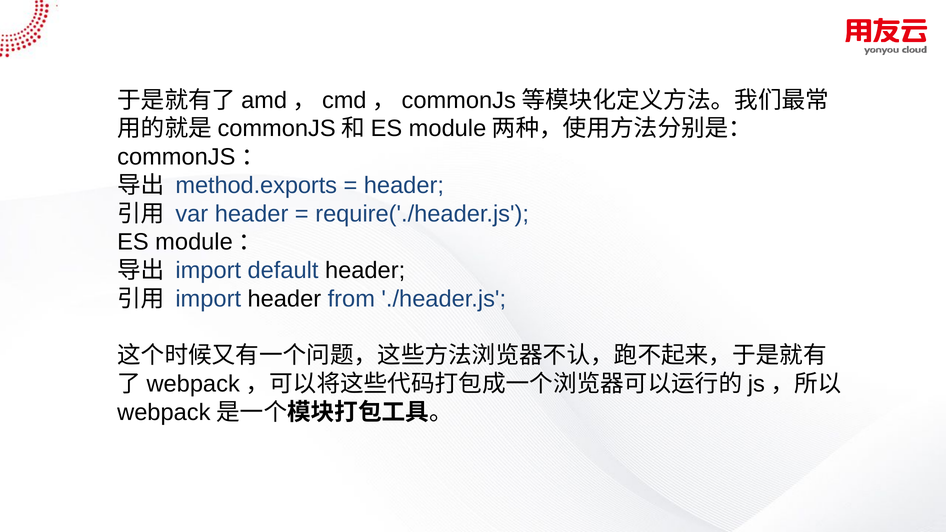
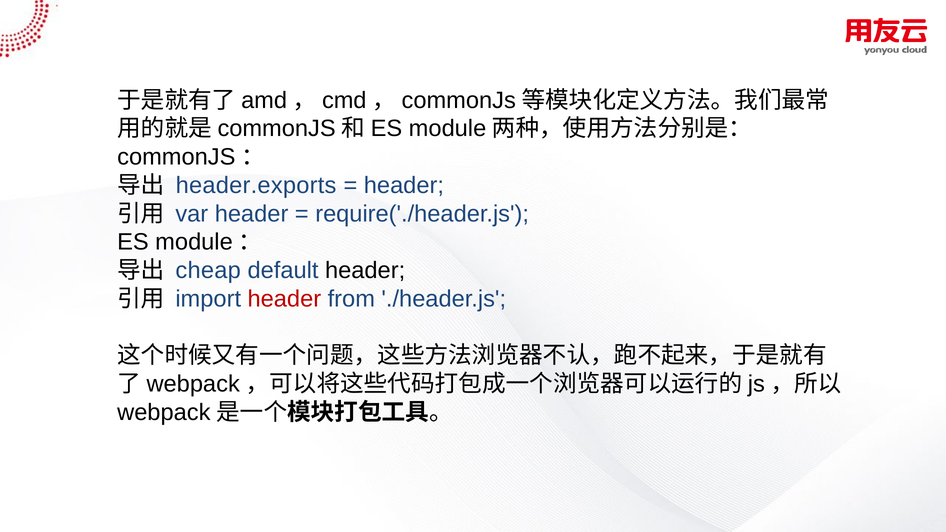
method.exports: method.exports -> header.exports (256, 185)
import: import -> cheap (208, 271)
header colour: black -> red (284, 299)
